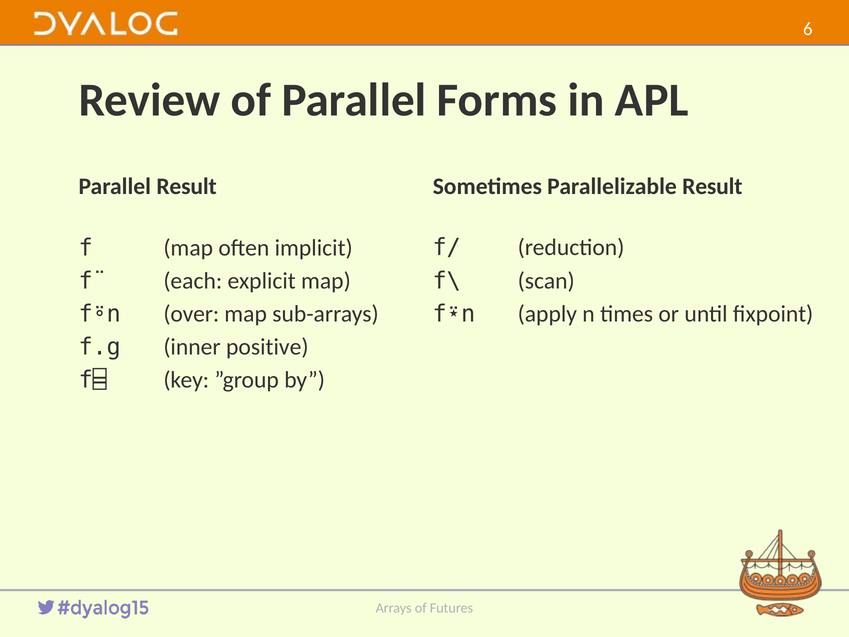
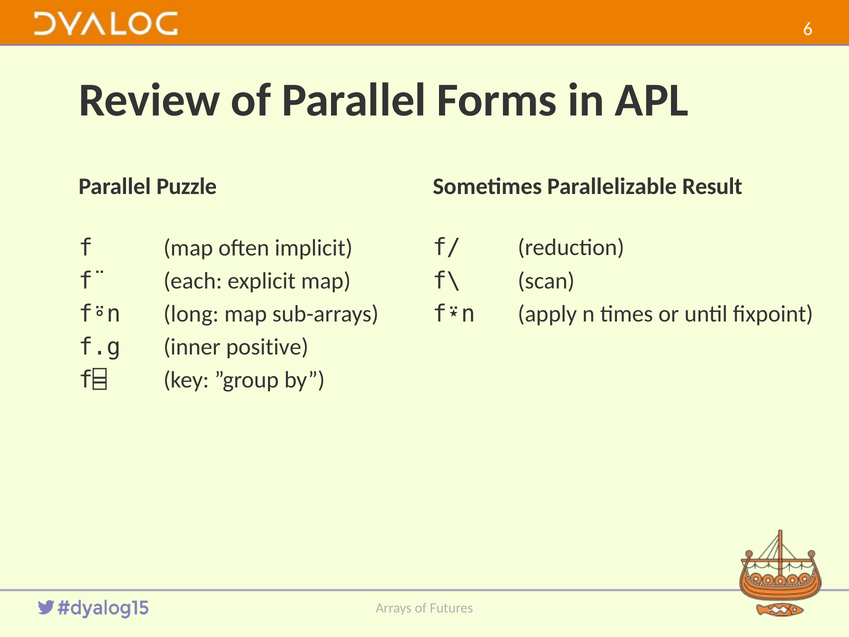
Parallel Result: Result -> Puzzle (187, 186)
over: over -> long (191, 314)
